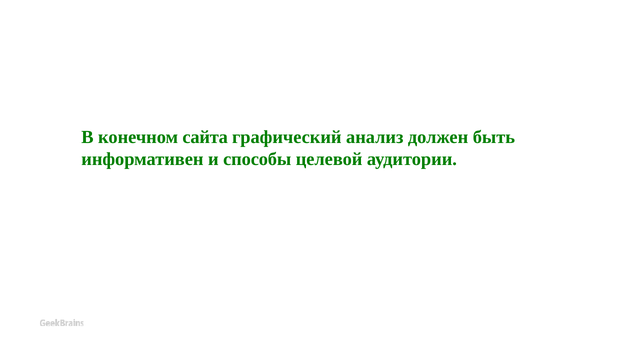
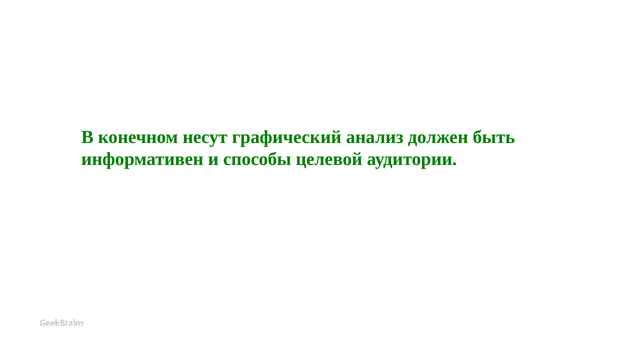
сайта: сайта -> несут (205, 137)
